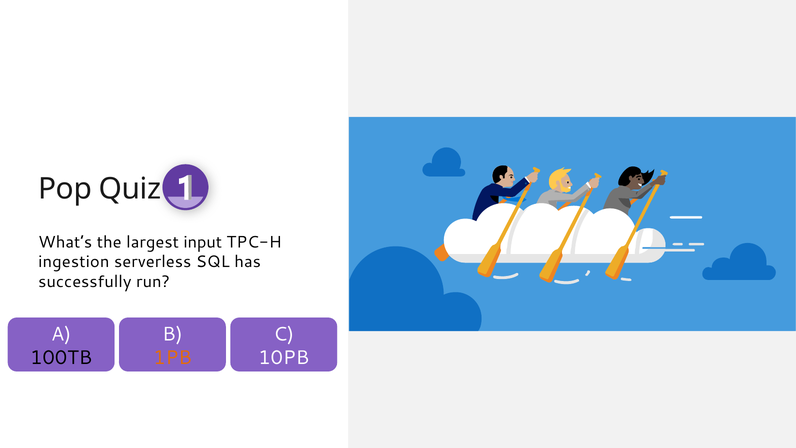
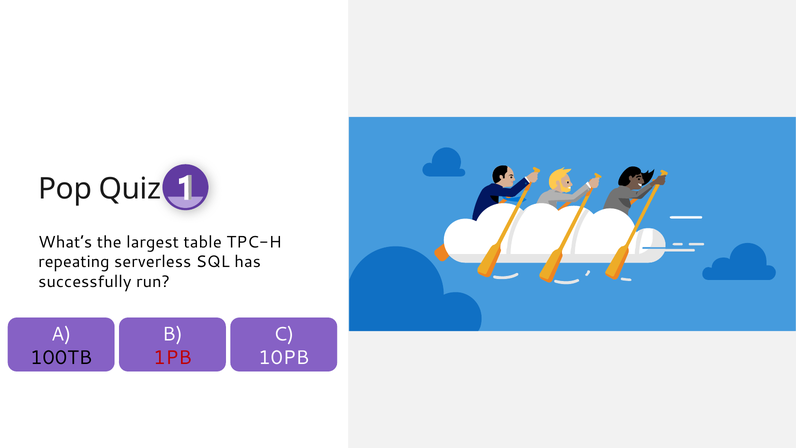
input: input -> table (203, 242)
ingestion: ingestion -> repeating (74, 262)
1PB colour: orange -> red (172, 357)
